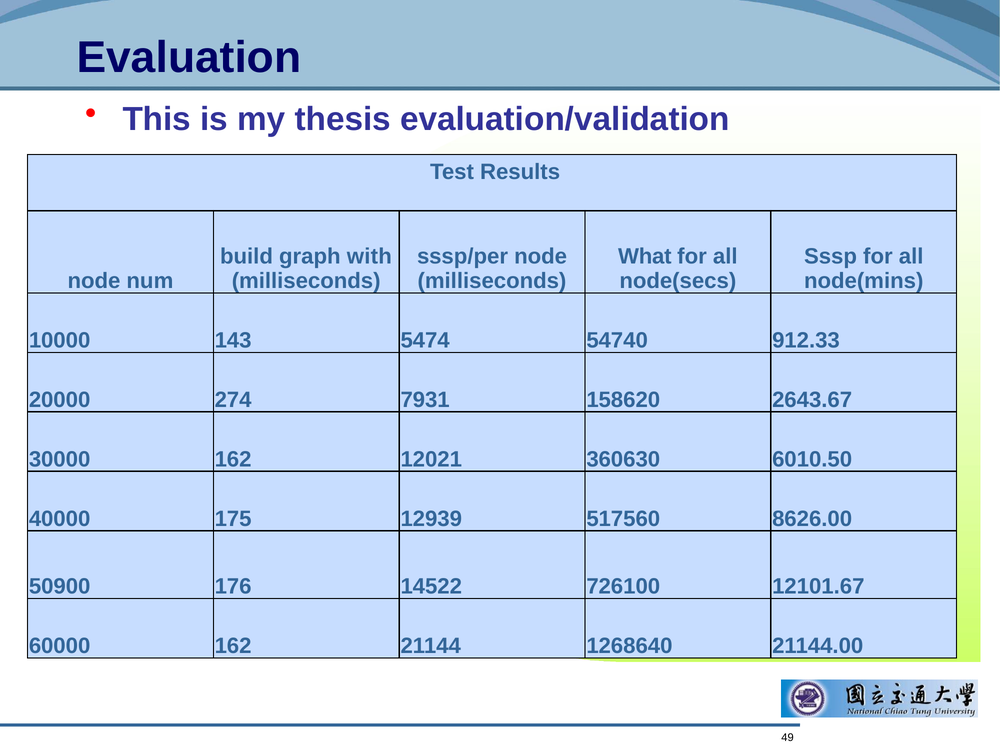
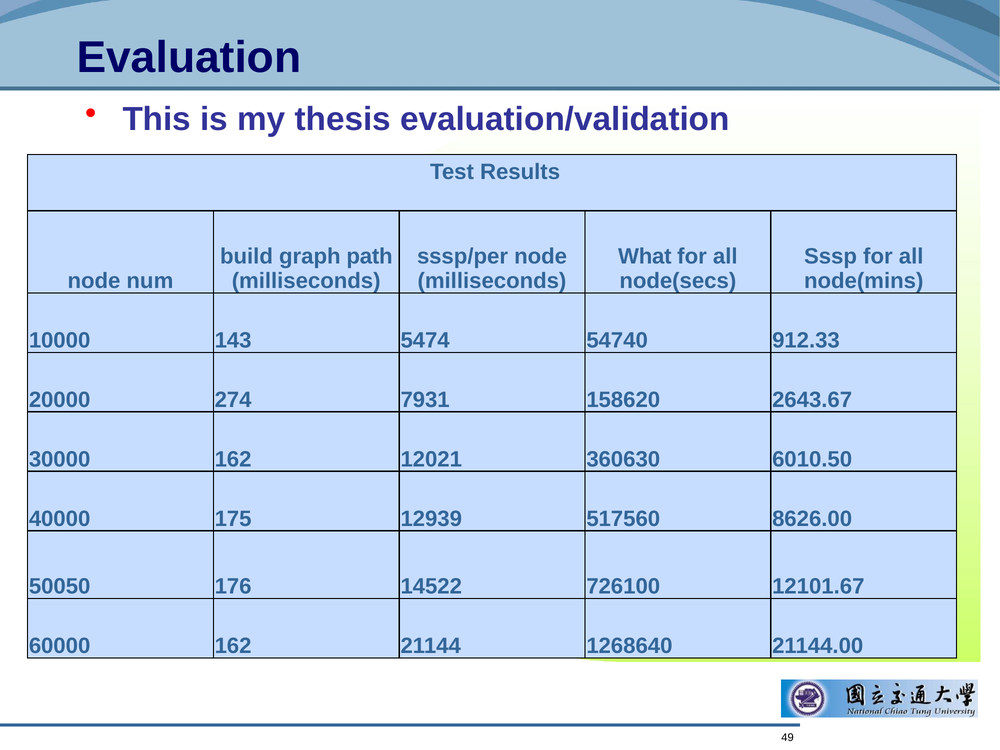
with: with -> path (370, 256)
50900: 50900 -> 50050 (60, 586)
